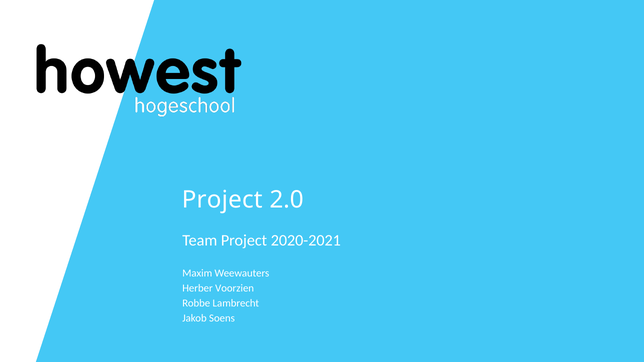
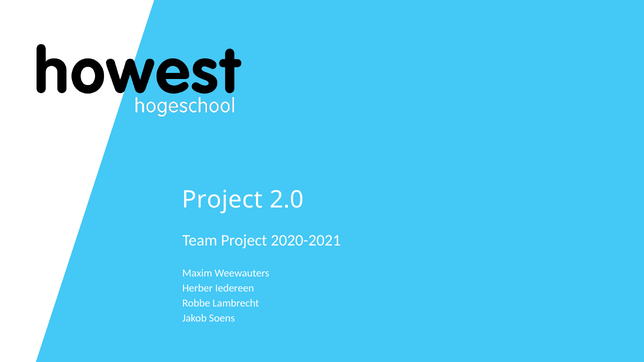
Voorzien: Voorzien -> Iedereen (235, 288)
